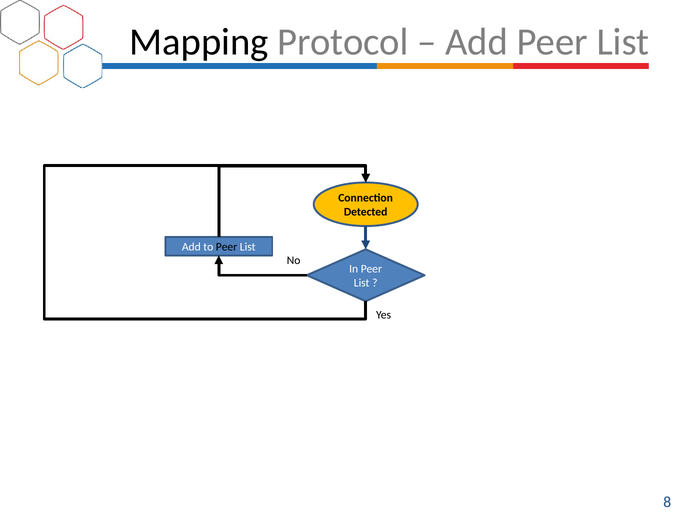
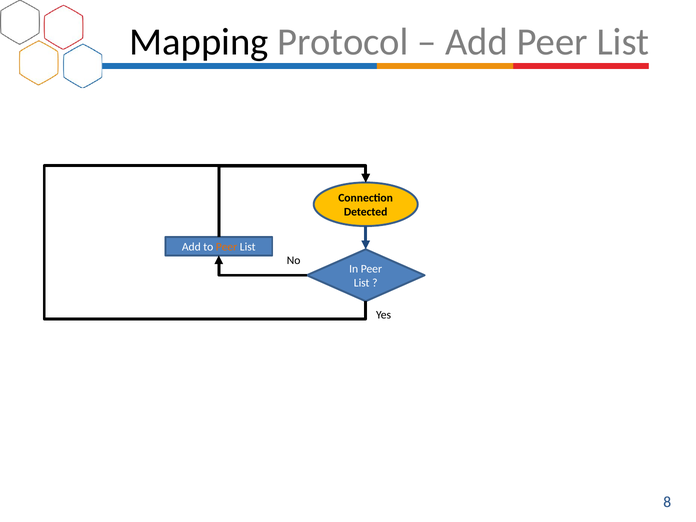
Peer colour: black -> orange (227, 247)
